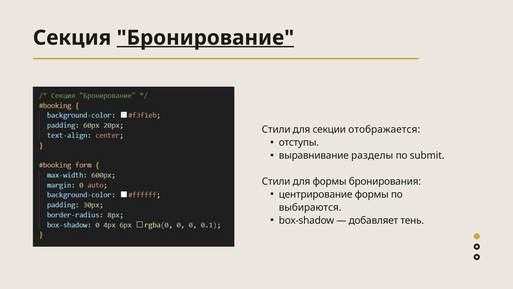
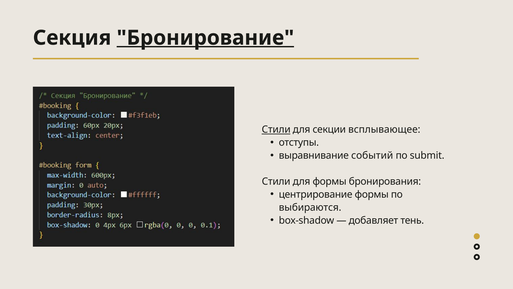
Стили underline: none -> present (276, 129)
отображается: отображается -> всплывающее (384, 129)
разделы: разделы -> событий (372, 155)
